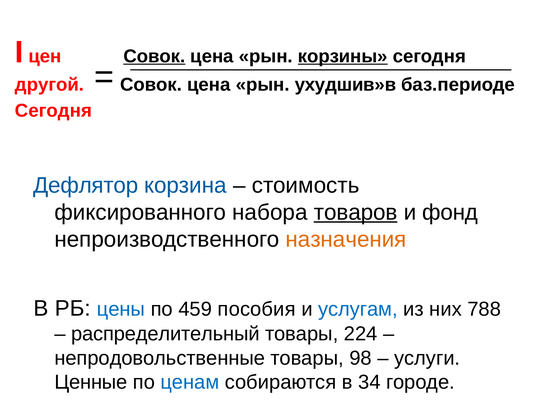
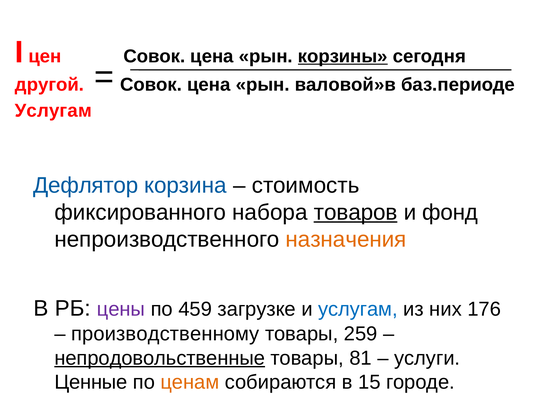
Совок underline: present -> none (154, 56)
ухудшив»в: ухудшив»в -> валовой»в (345, 85)
Сегодня: Сегодня -> Услугам (53, 111)
цены colour: blue -> purple (121, 309)
пособия: пособия -> загрузке (257, 309)
788: 788 -> 176 (484, 309)
распределительный: распределительный -> производственному (165, 333)
224: 224 -> 259 (361, 333)
непродовольственные underline: none -> present (160, 358)
98: 98 -> 81 (361, 358)
ценам colour: blue -> orange (190, 382)
34: 34 -> 15 (369, 382)
